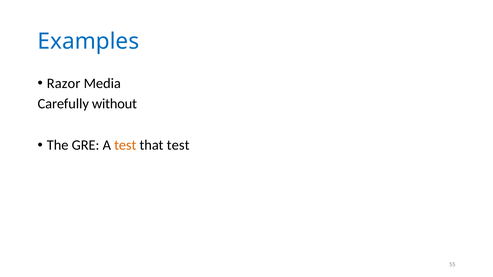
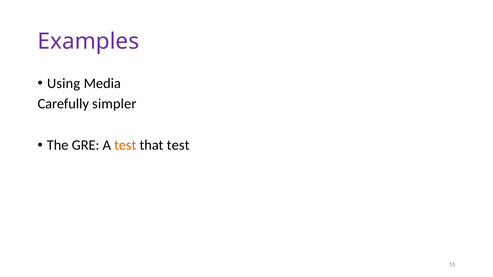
Examples colour: blue -> purple (88, 41)
Razor: Razor -> Using (64, 83)
without: without -> simpler (114, 104)
